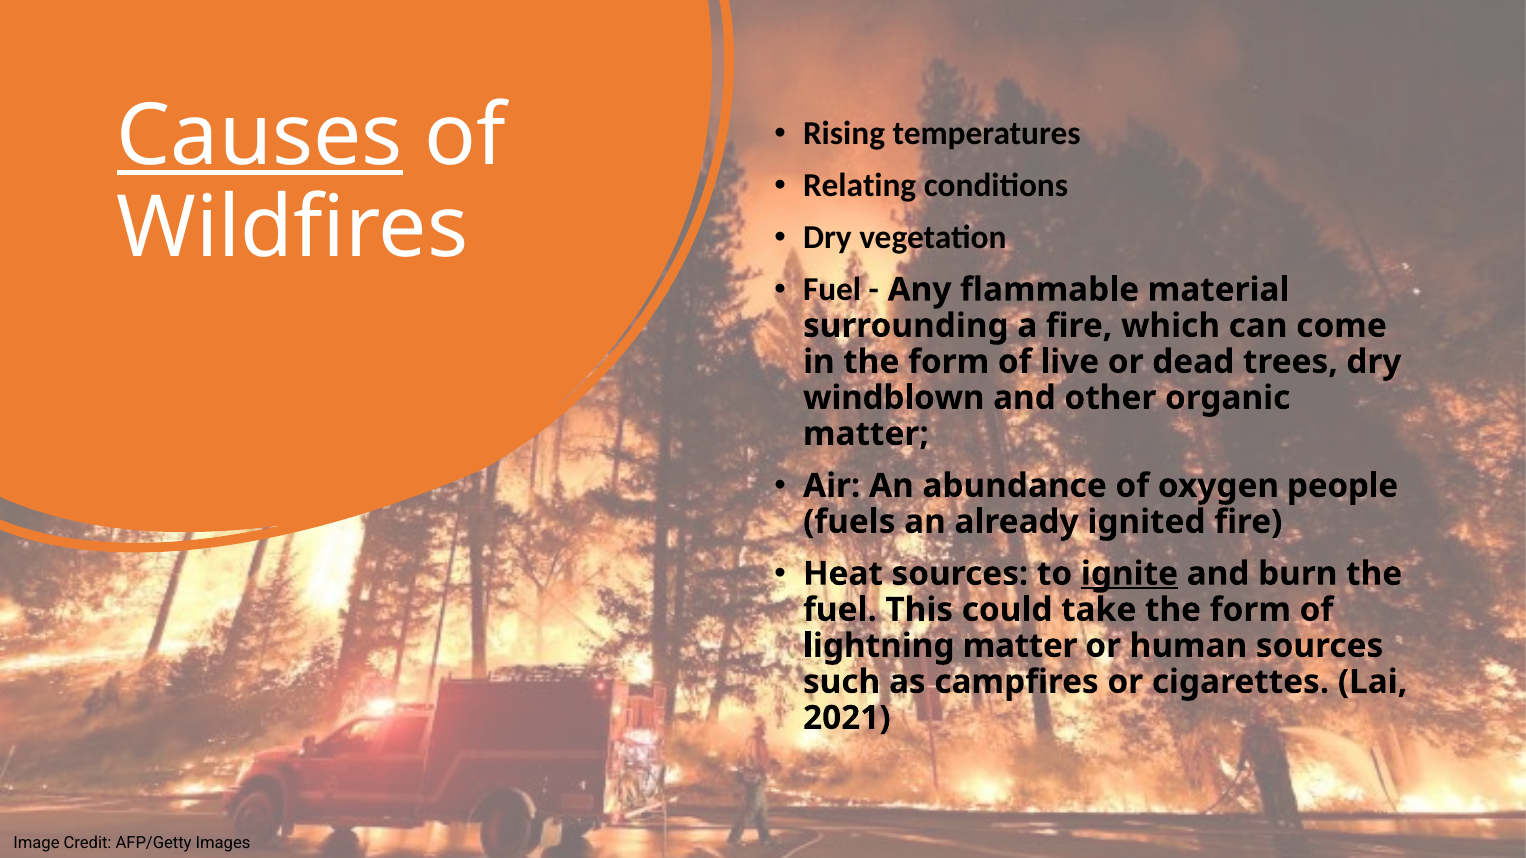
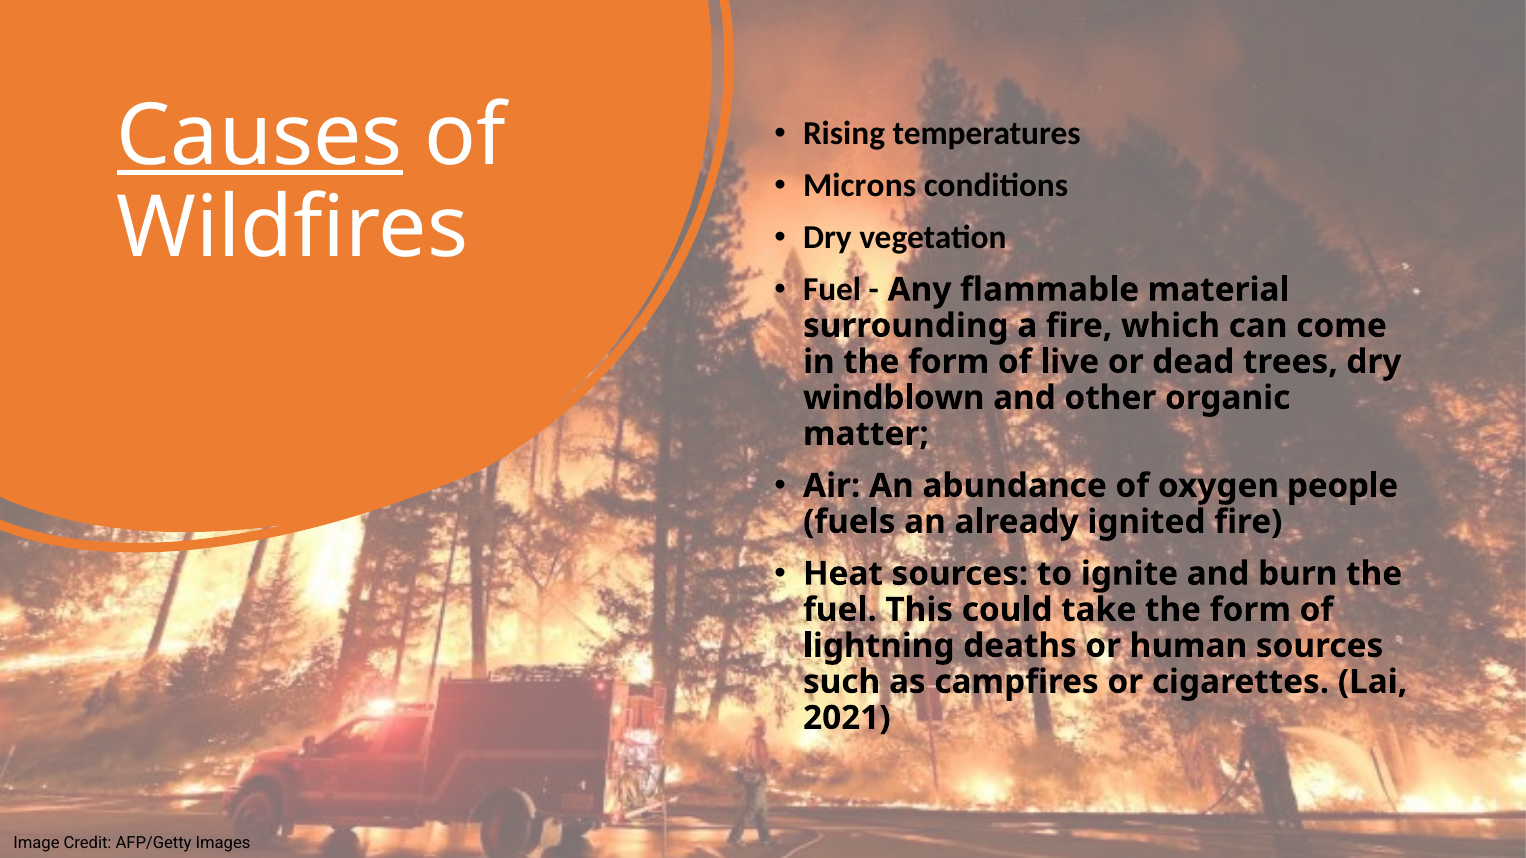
Relating: Relating -> Microns (860, 186)
ignite underline: present -> none (1129, 574)
lightning matter: matter -> deaths (1020, 646)
